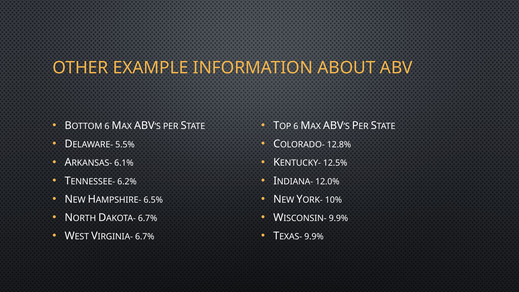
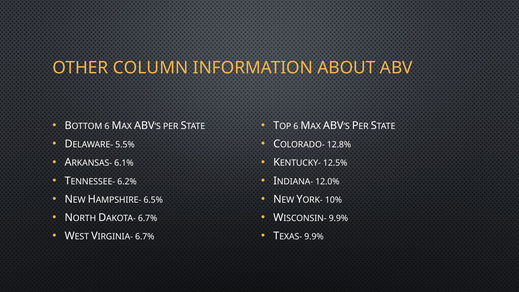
EXAMPLE: EXAMPLE -> COLUMN (151, 68)
